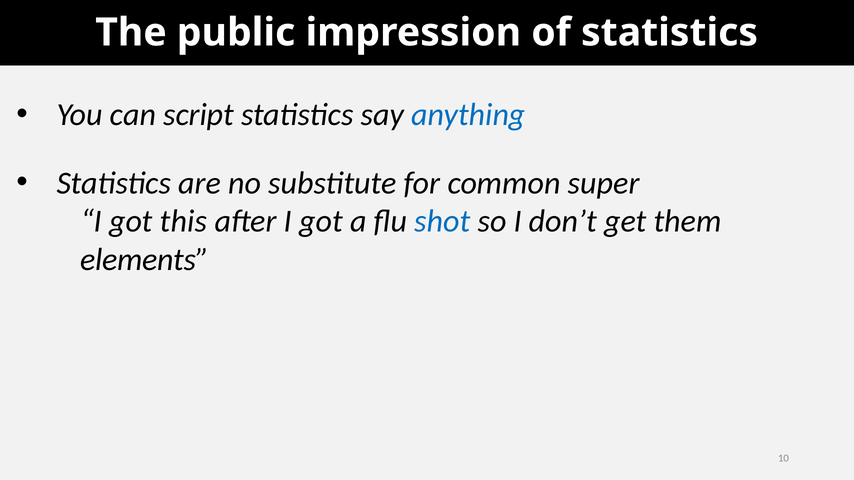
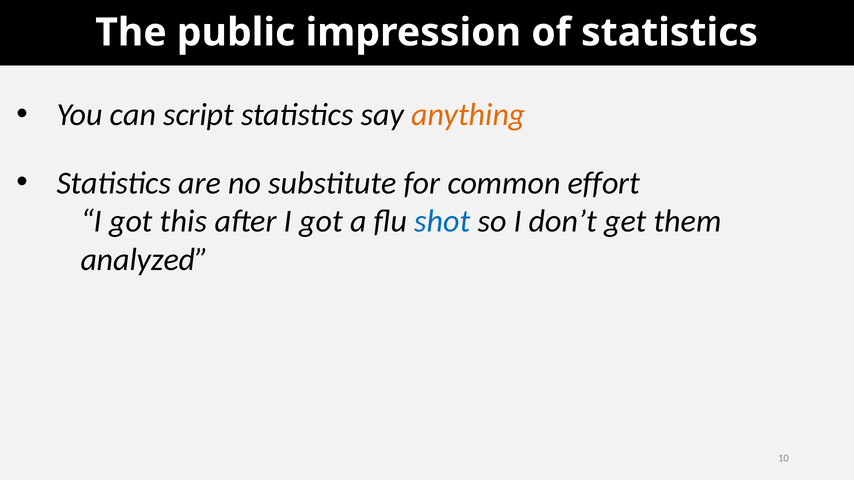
anything colour: blue -> orange (468, 115)
super: super -> effort (604, 183)
elements: elements -> analyzed (145, 260)
